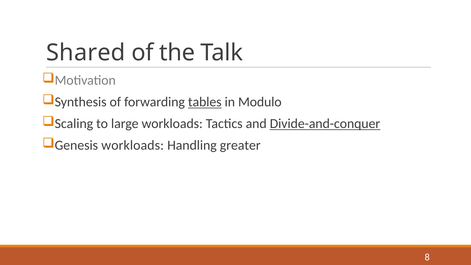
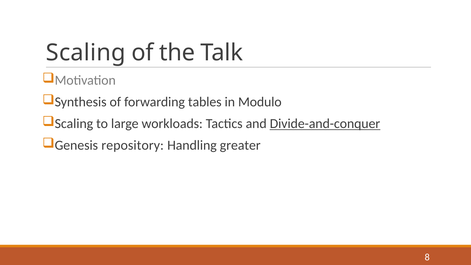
Shared: Shared -> Scaling (86, 53)
tables underline: present -> none (205, 102)
Genesis workloads: workloads -> repository (133, 145)
